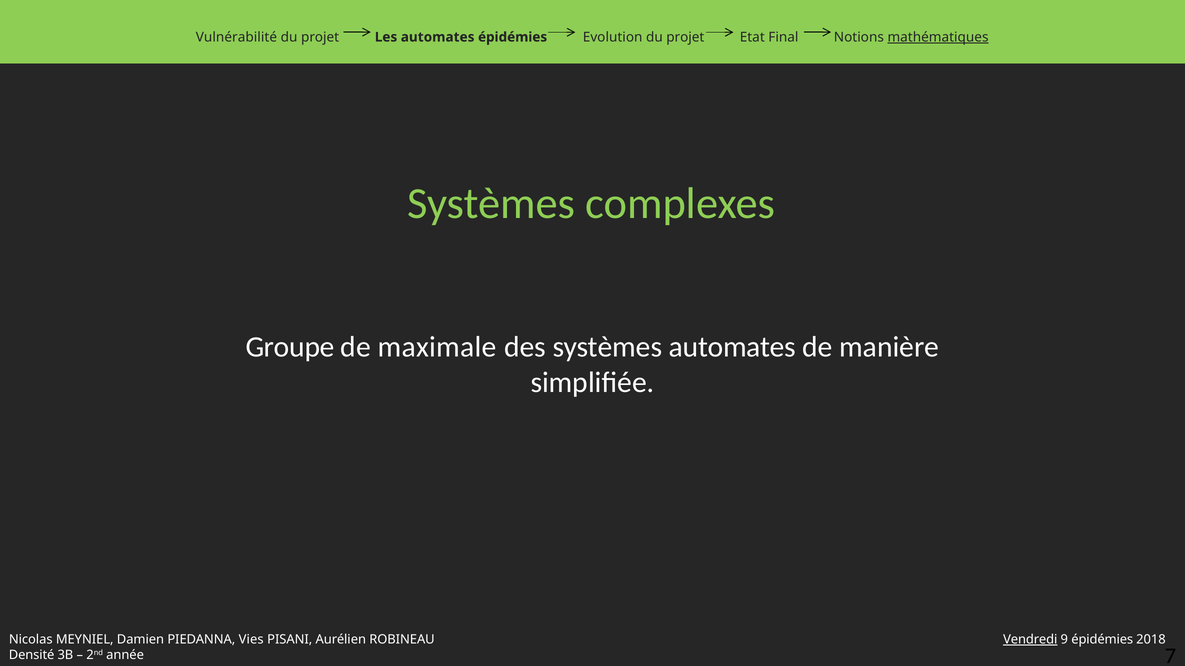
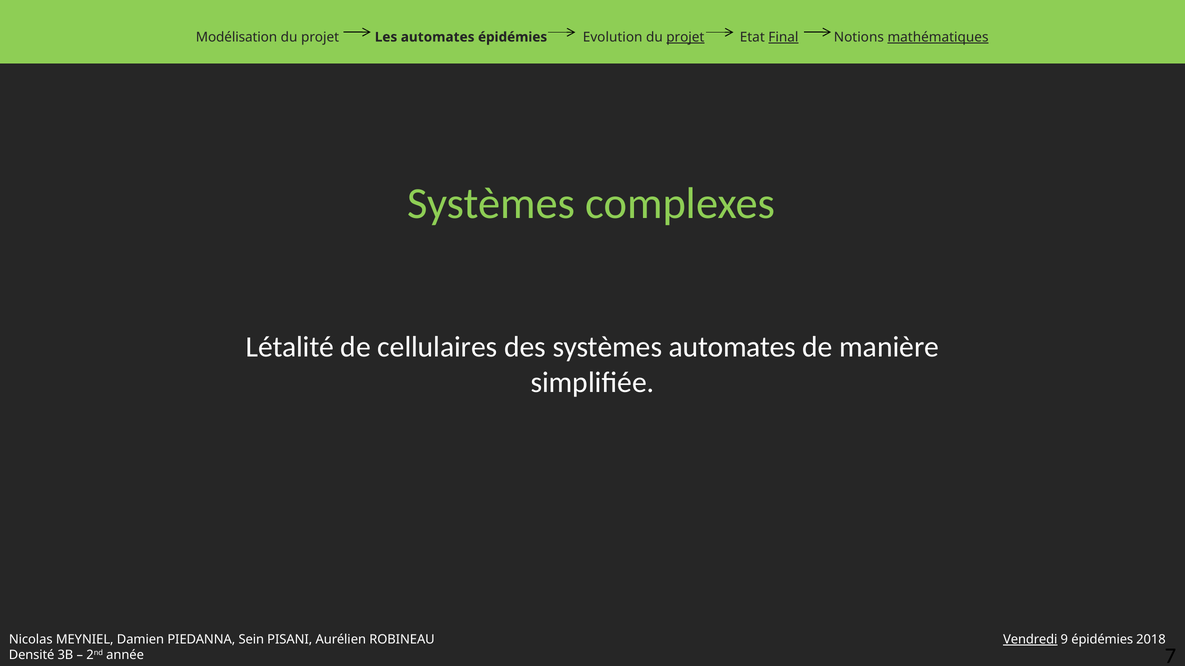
Vulnérabilité: Vulnérabilité -> Modélisation (237, 37)
projet underline: none -> present (685, 37)
Final underline: none -> present (783, 37)
Groupe: Groupe -> Létalité (290, 347)
maximale: maximale -> cellulaires (437, 347)
Vies: Vies -> Sein (251, 640)
